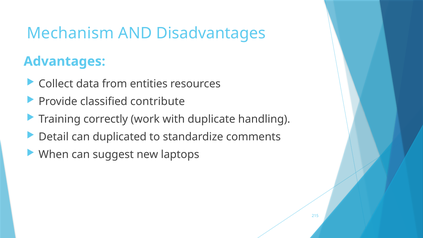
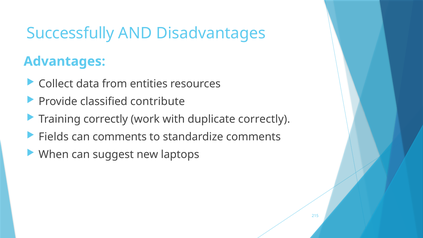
Mechanism: Mechanism -> Successfully (71, 33)
duplicate handling: handling -> correctly (264, 119)
Detail: Detail -> Fields (54, 137)
can duplicated: duplicated -> comments (120, 137)
